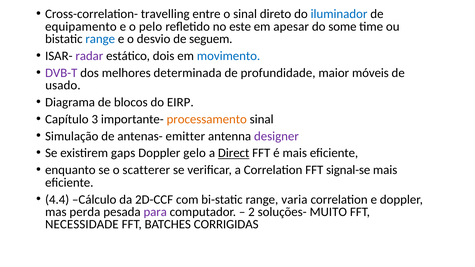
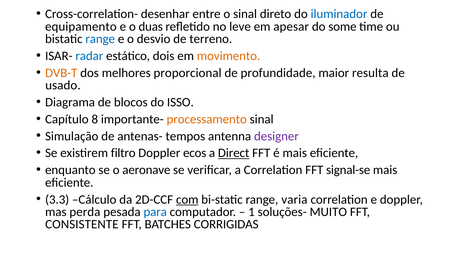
travelling: travelling -> desenhar (165, 14)
pelo: pelo -> duas (151, 27)
este: este -> leve (240, 27)
seguem: seguem -> terreno (211, 39)
radar colour: purple -> blue (89, 56)
movimento colour: blue -> orange (229, 56)
DVB-T colour: purple -> orange (61, 73)
determinada: determinada -> proporcional (188, 73)
móveis: móveis -> resulta (370, 73)
EIRP: EIRP -> ISSO (180, 102)
3: 3 -> 8 (95, 119)
emitter: emitter -> tempos (185, 136)
gaps: gaps -> filtro (123, 153)
gelo: gelo -> ecos (195, 153)
scatterer: scatterer -> aeronave (146, 170)
4.4: 4.4 -> 3.3 (57, 200)
com underline: none -> present (187, 200)
para colour: purple -> blue (155, 212)
2: 2 -> 1 (251, 212)
NECESSIDADE: NECESSIDADE -> CONSISTENTE (82, 225)
